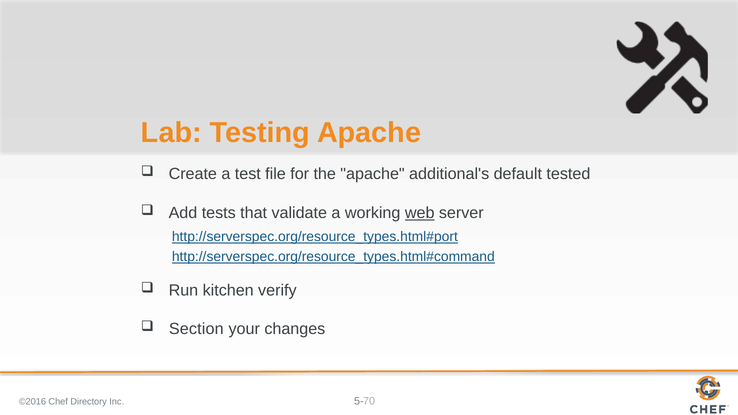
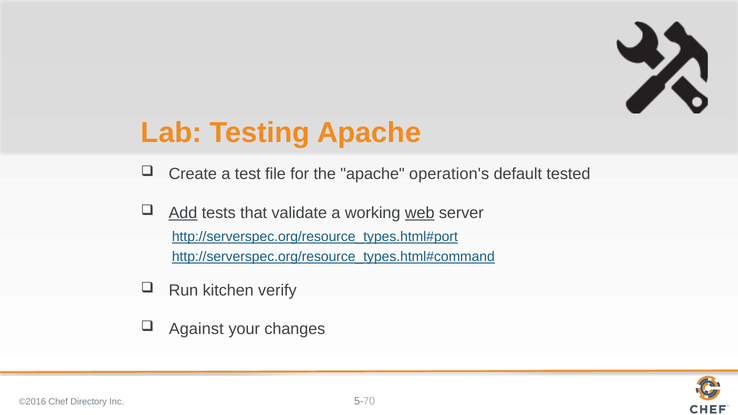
additional's: additional's -> operation's (449, 174)
Add underline: none -> present (183, 213)
Section: Section -> Against (196, 329)
